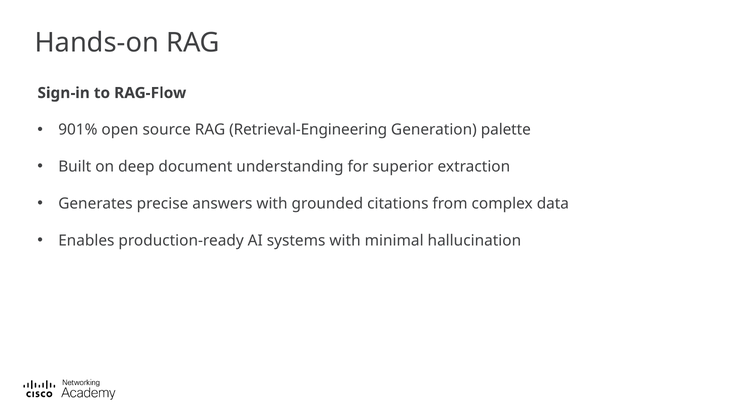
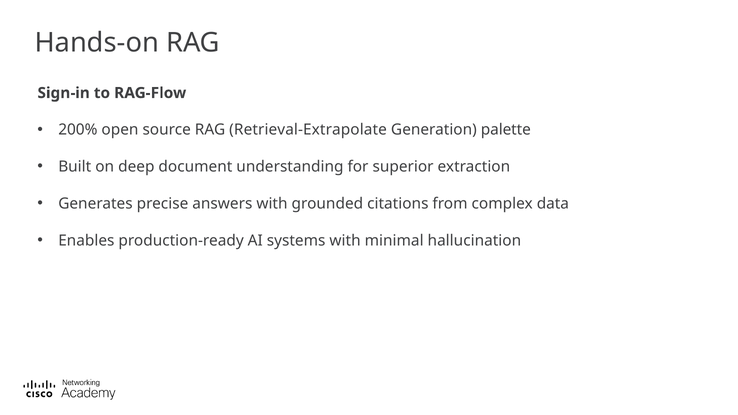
901%: 901% -> 200% (78, 130)
Retrieval-Engineering: Retrieval-Engineering -> Retrieval-Extrapolate (308, 130)
